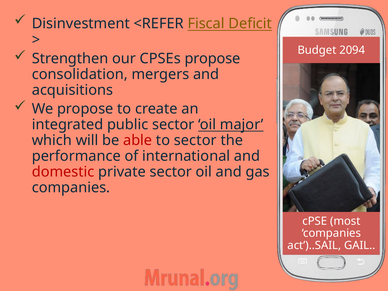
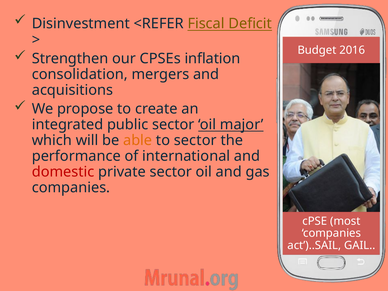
2094: 2094 -> 2016 (352, 50)
CPSEs propose: propose -> inflation (212, 59)
able colour: red -> orange (138, 140)
